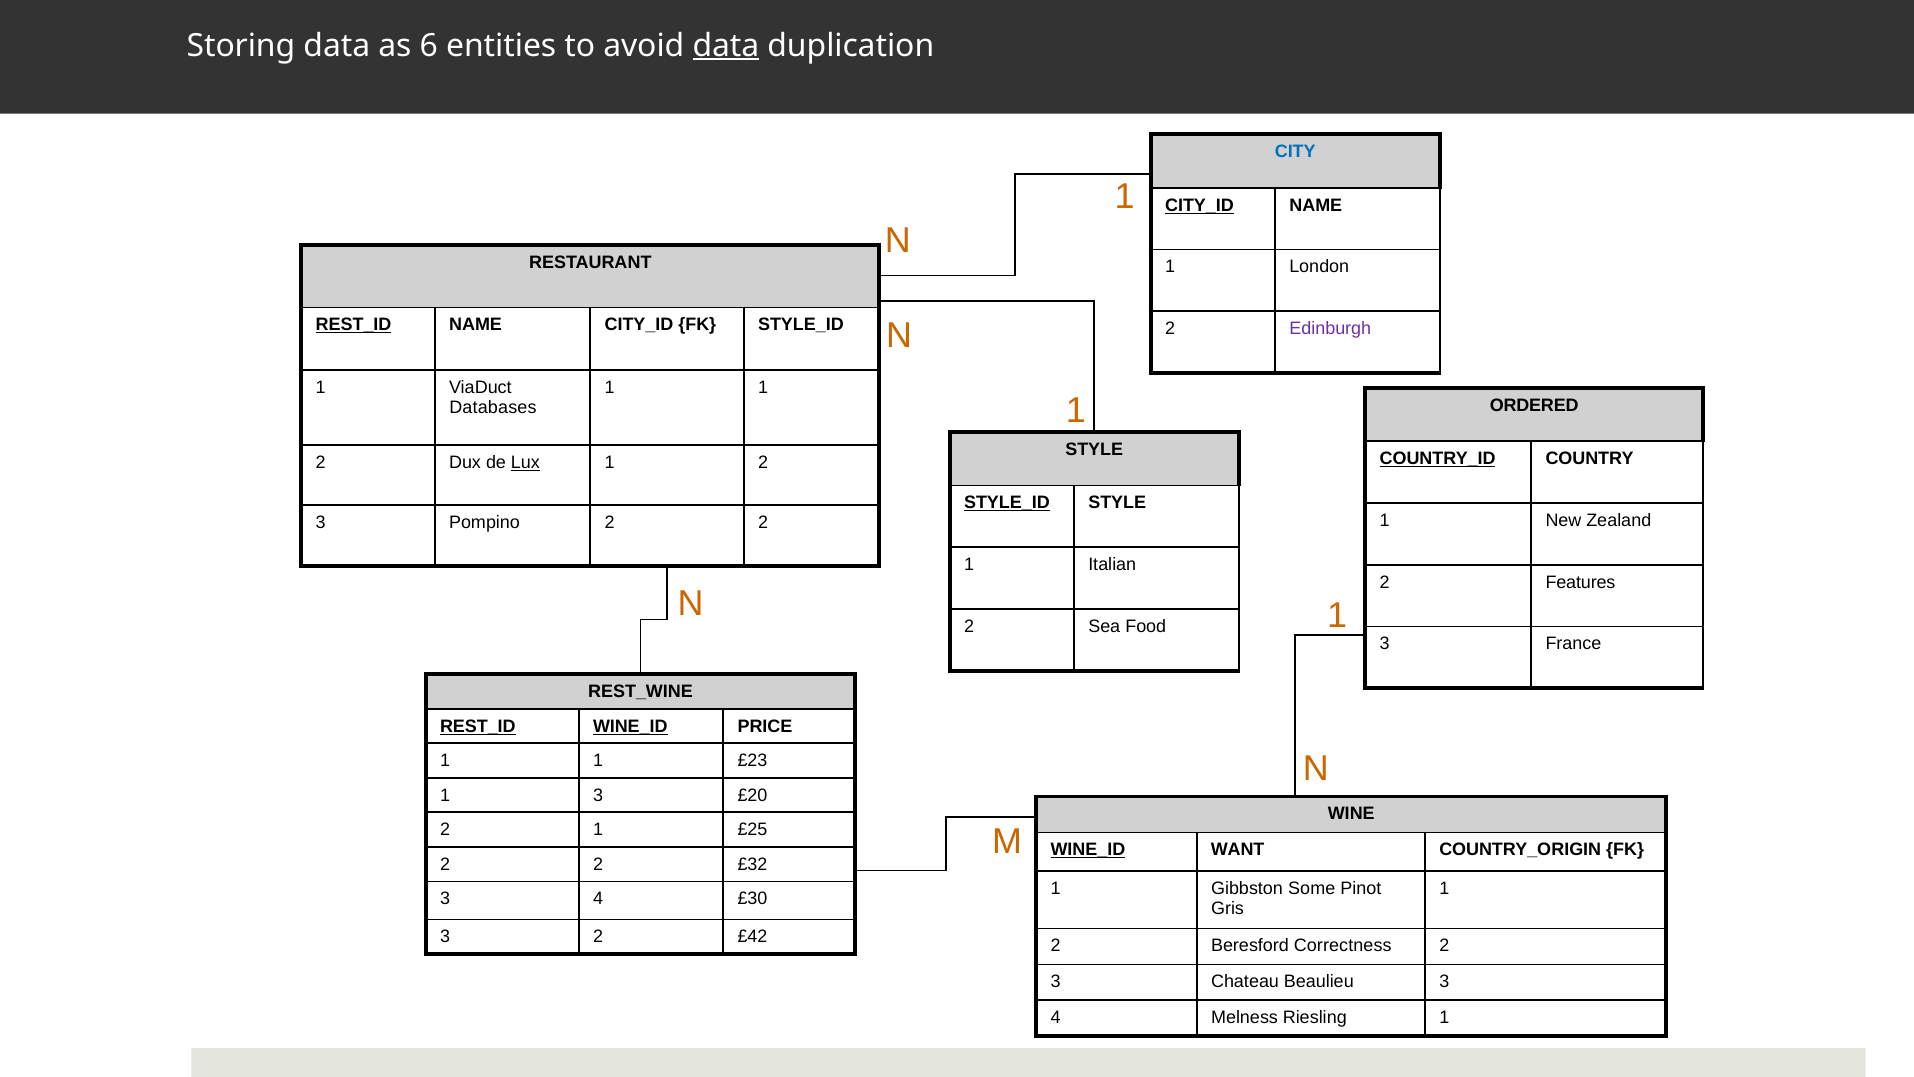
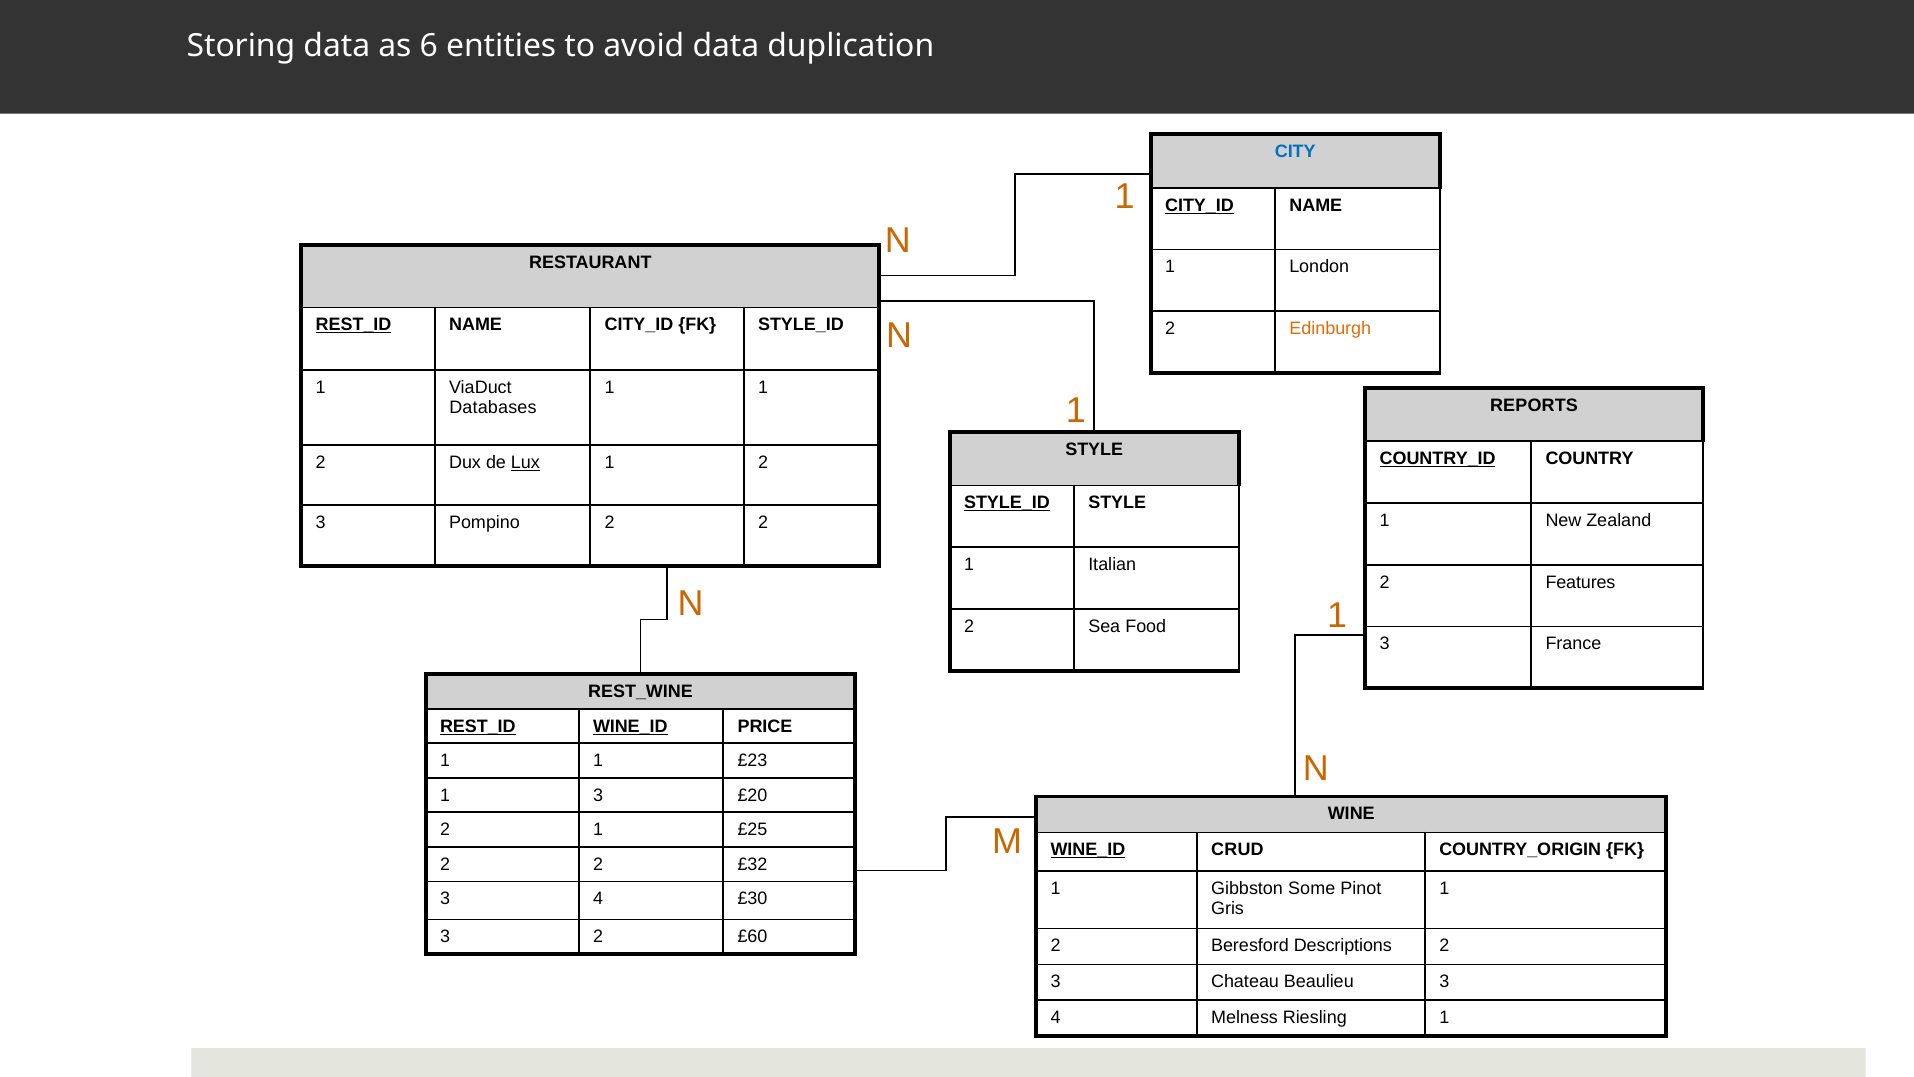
data underline: present -> none (726, 46)
Edinburgh colour: purple -> orange (1330, 329)
ORDERED: ORDERED -> REPORTS (1534, 405)
WANT: WANT -> CRUD (1237, 850)
£42: £42 -> £60 (752, 937)
Correctness: Correctness -> Descriptions (1343, 946)
